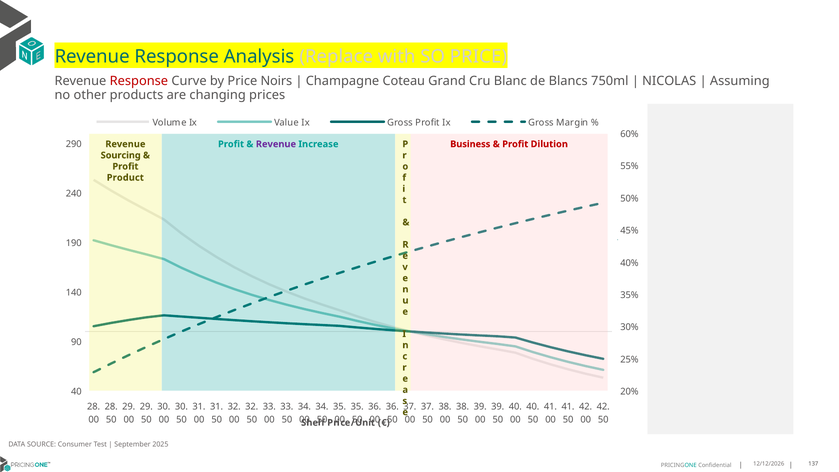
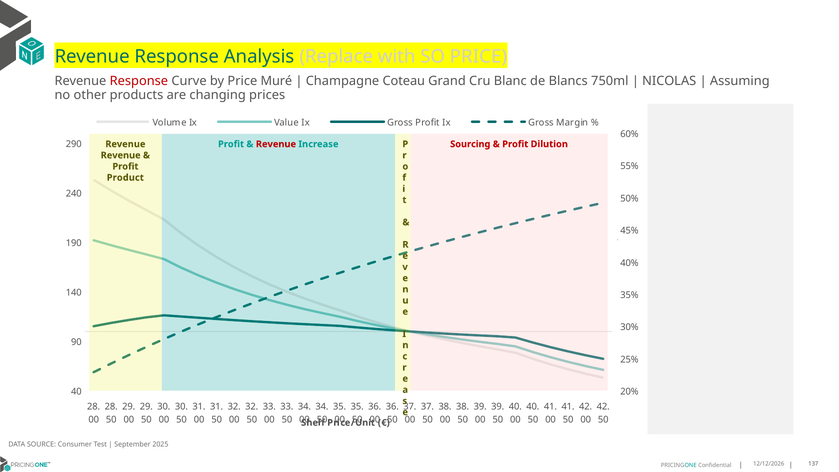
Noirs: Noirs -> Muré (276, 81)
Revenue colour: purple -> red (276, 144)
Business: Business -> Sourcing (470, 144)
Sourcing: Sourcing -> Revenue (121, 155)
